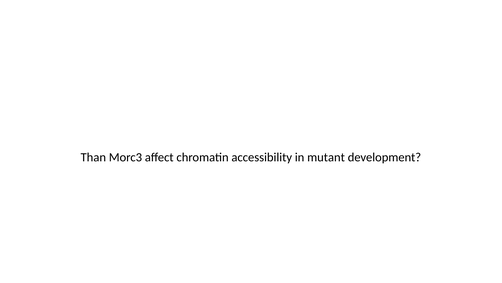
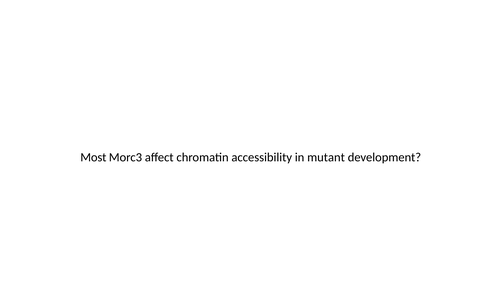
Than: Than -> Most (93, 157)
